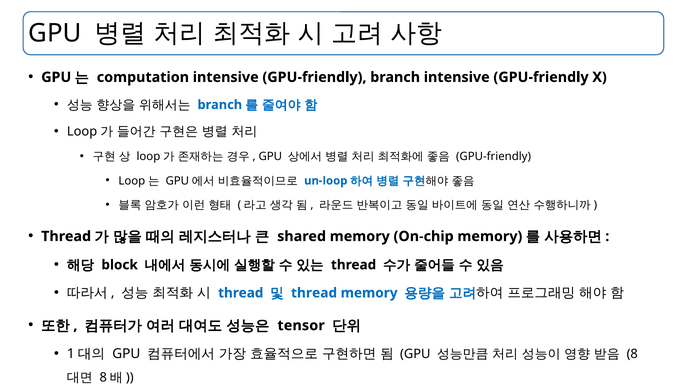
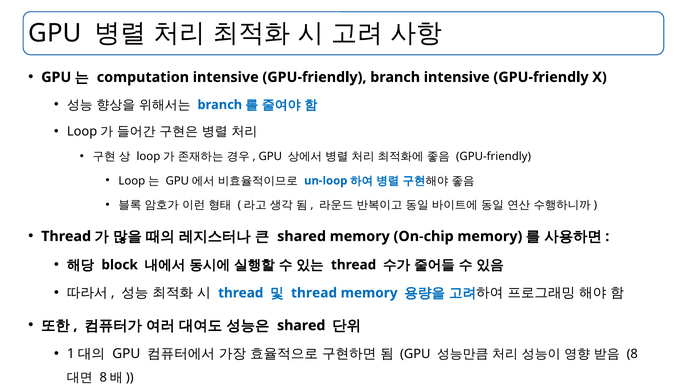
tensor: tensor -> shared (301, 325)
